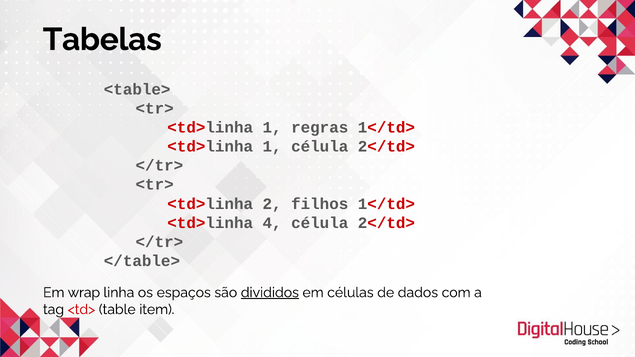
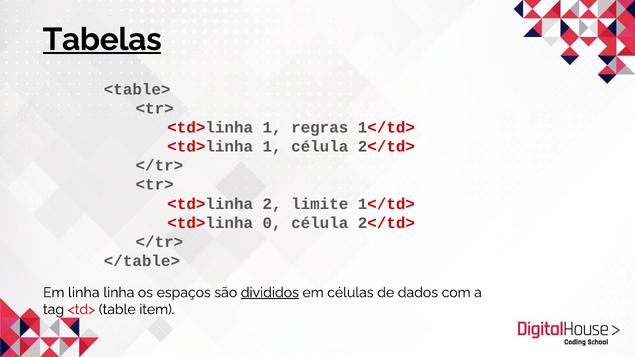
Tabelas underline: none -> present (102, 40)
filhos: filhos -> limite (320, 204)
4: 4 -> 0 (272, 223)
Em wrap: wrap -> linha (84, 293)
